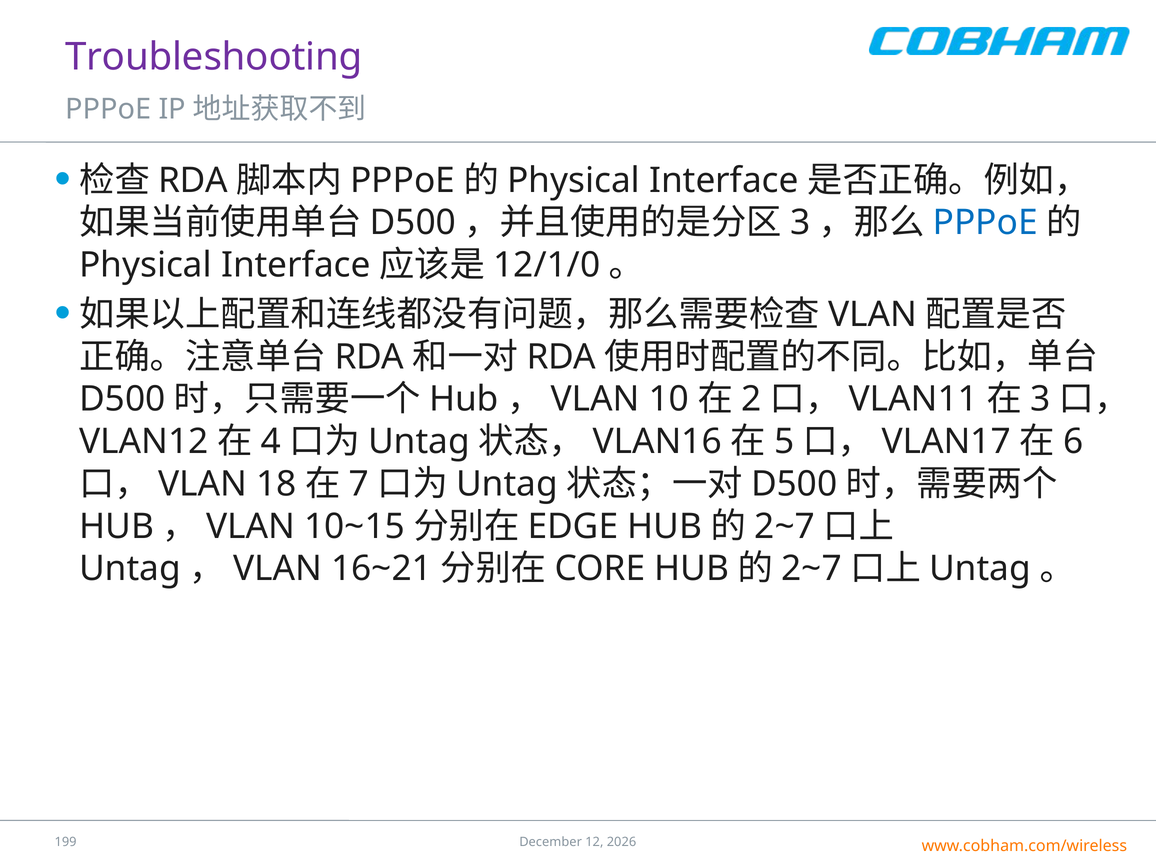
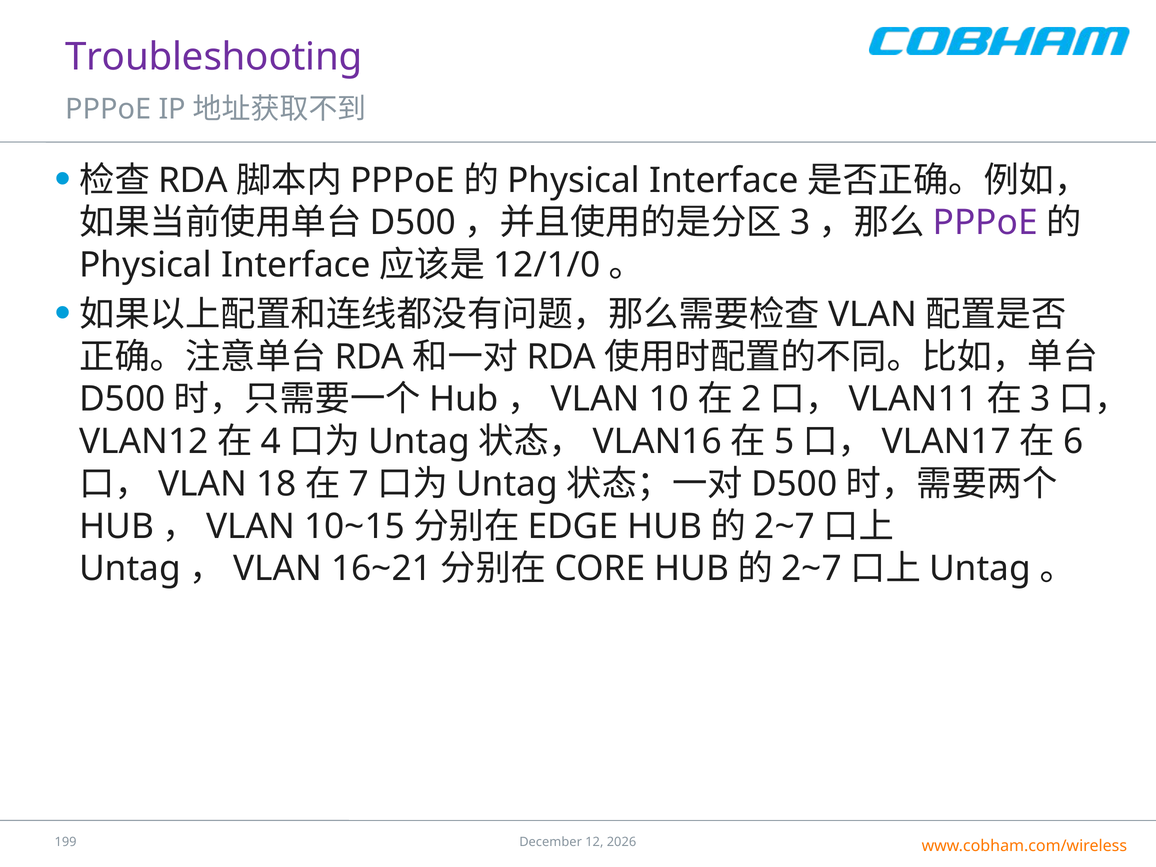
PPPoE colour: blue -> purple (985, 223)
